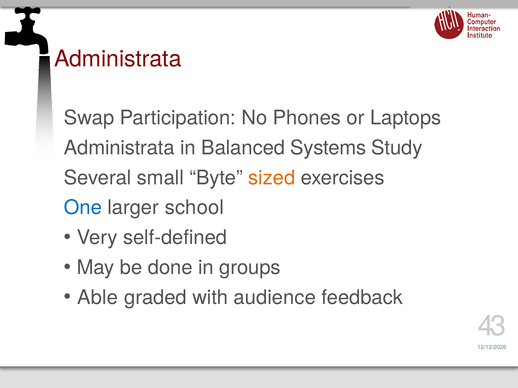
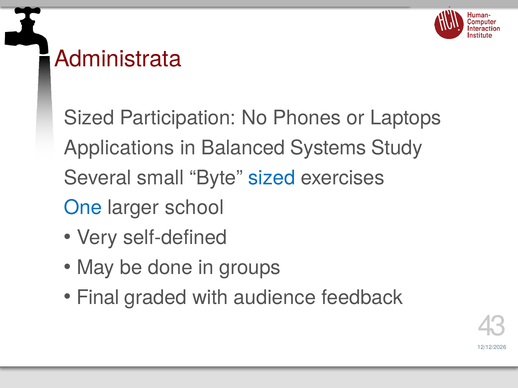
Swap: Swap -> Sized (89, 118)
Administrata: Administrata -> Applications (119, 148)
sized colour: orange -> blue (272, 178)
Able: Able -> Final (98, 298)
